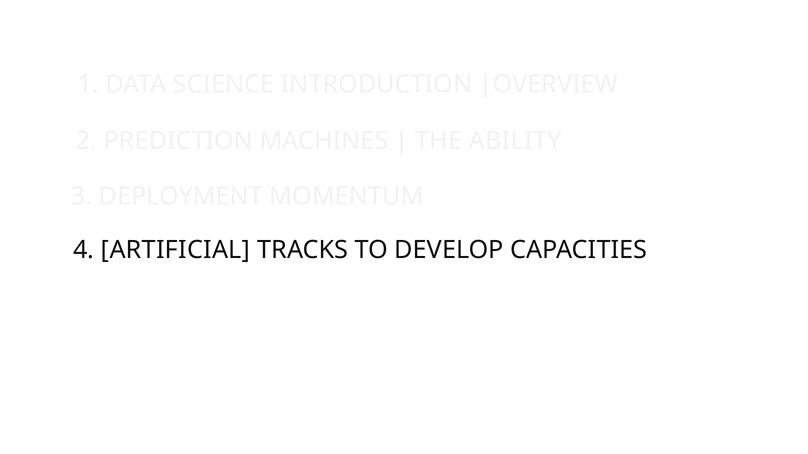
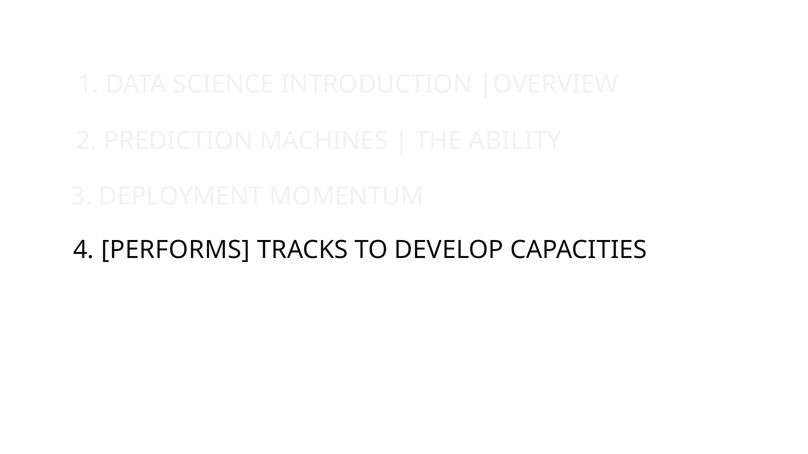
ARTIFICIAL: ARTIFICIAL -> PERFORMS (176, 250)
